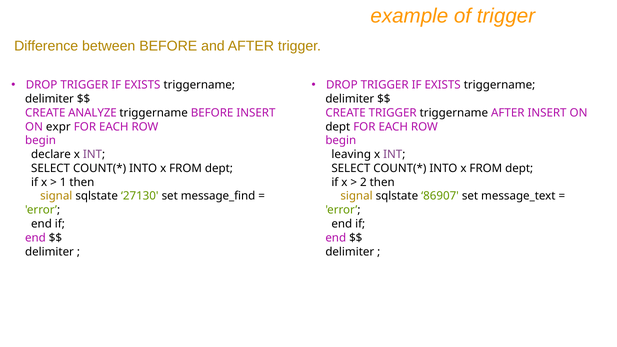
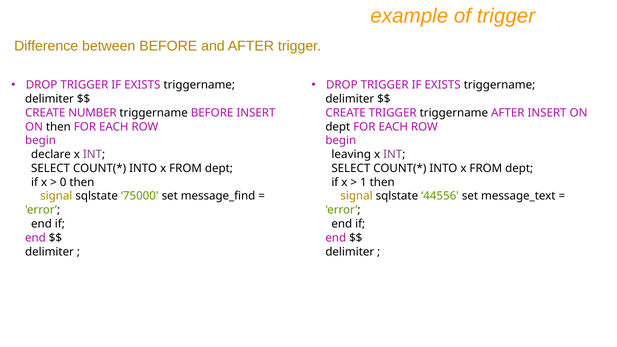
ANALYZE: ANALYZE -> NUMBER (92, 113)
ON expr: expr -> then (58, 127)
1: 1 -> 0 (63, 182)
2: 2 -> 1 (363, 182)
27130: 27130 -> 75000 (140, 196)
86907: 86907 -> 44556 (440, 196)
